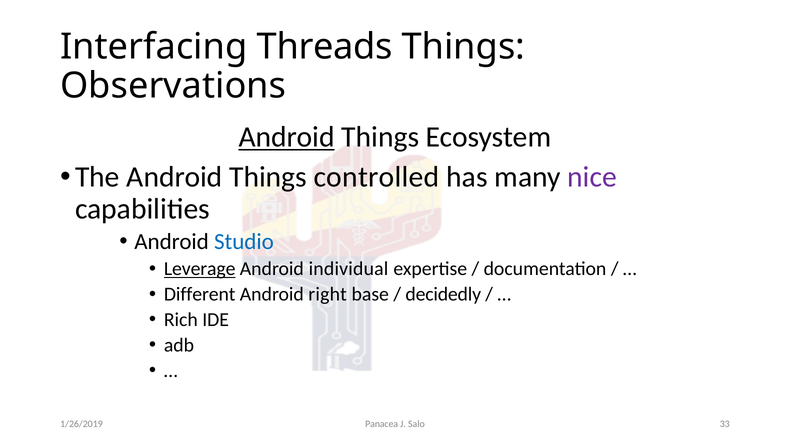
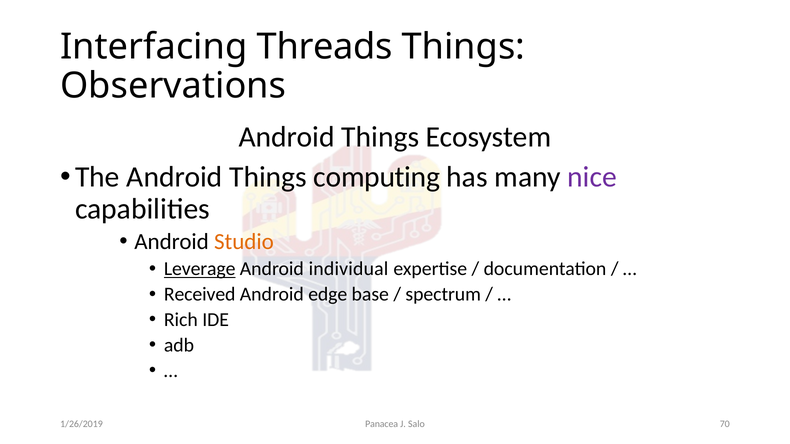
Android underline: present -> none (287, 137)
controlled: controlled -> computing (377, 177)
Studio colour: blue -> orange (244, 242)
Different: Different -> Received (200, 295)
right: right -> edge (328, 295)
decidedly: decidedly -> spectrum (443, 295)
33: 33 -> 70 (725, 424)
